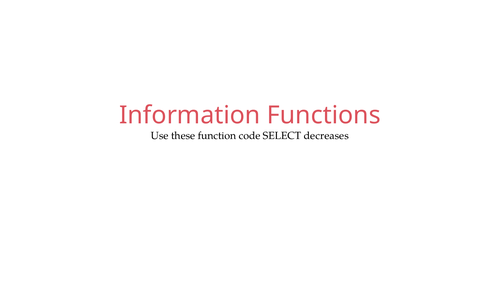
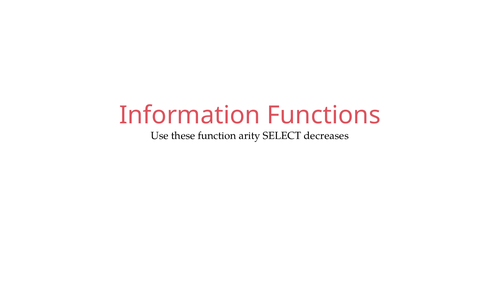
code: code -> arity (250, 136)
